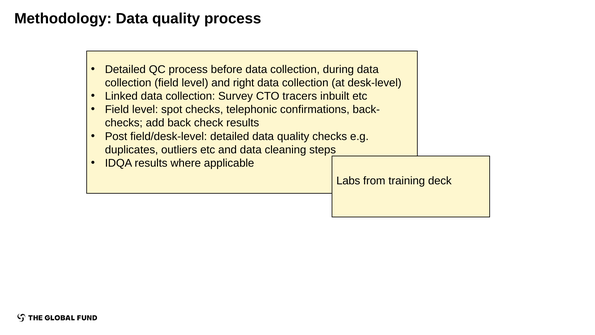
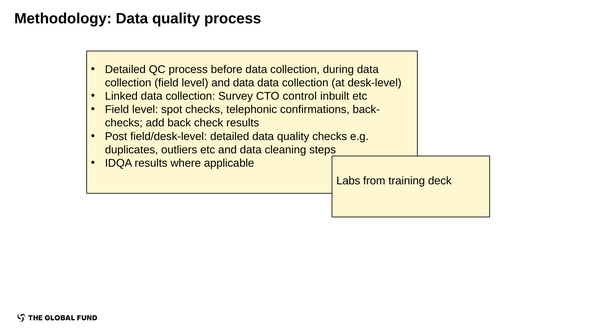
level and right: right -> data (244, 83)
tracers: tracers -> control (300, 96)
